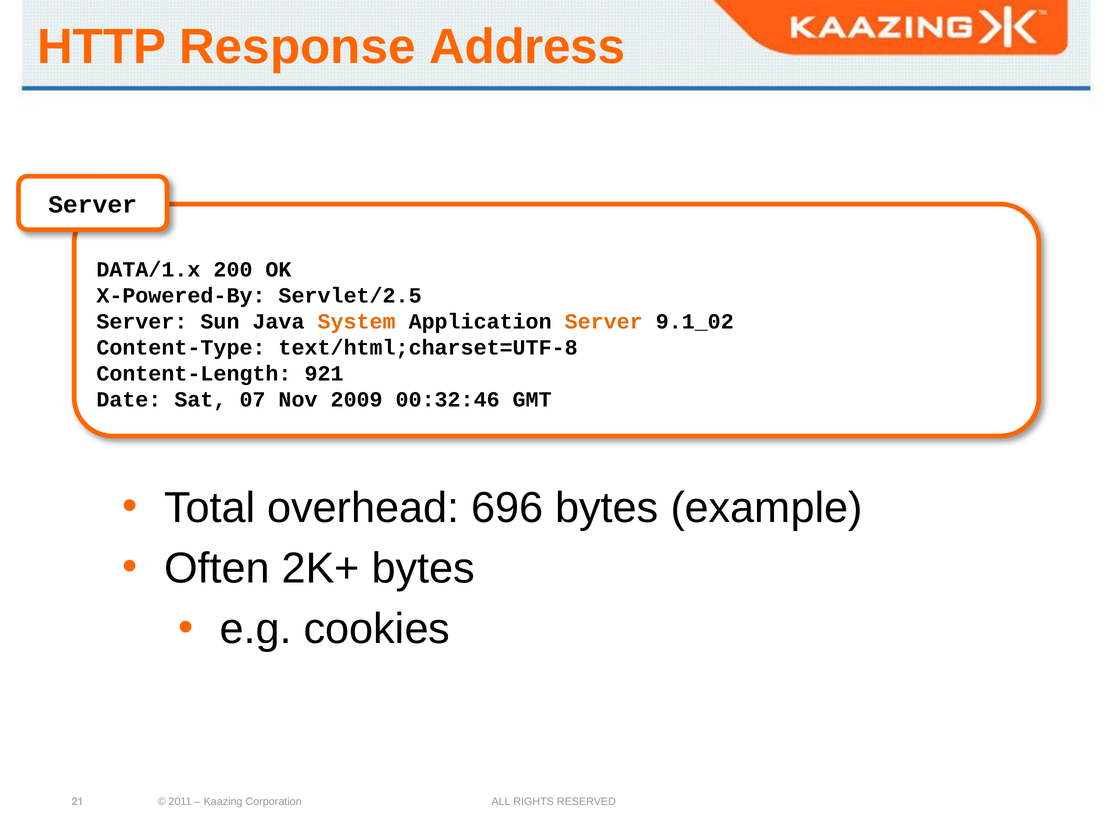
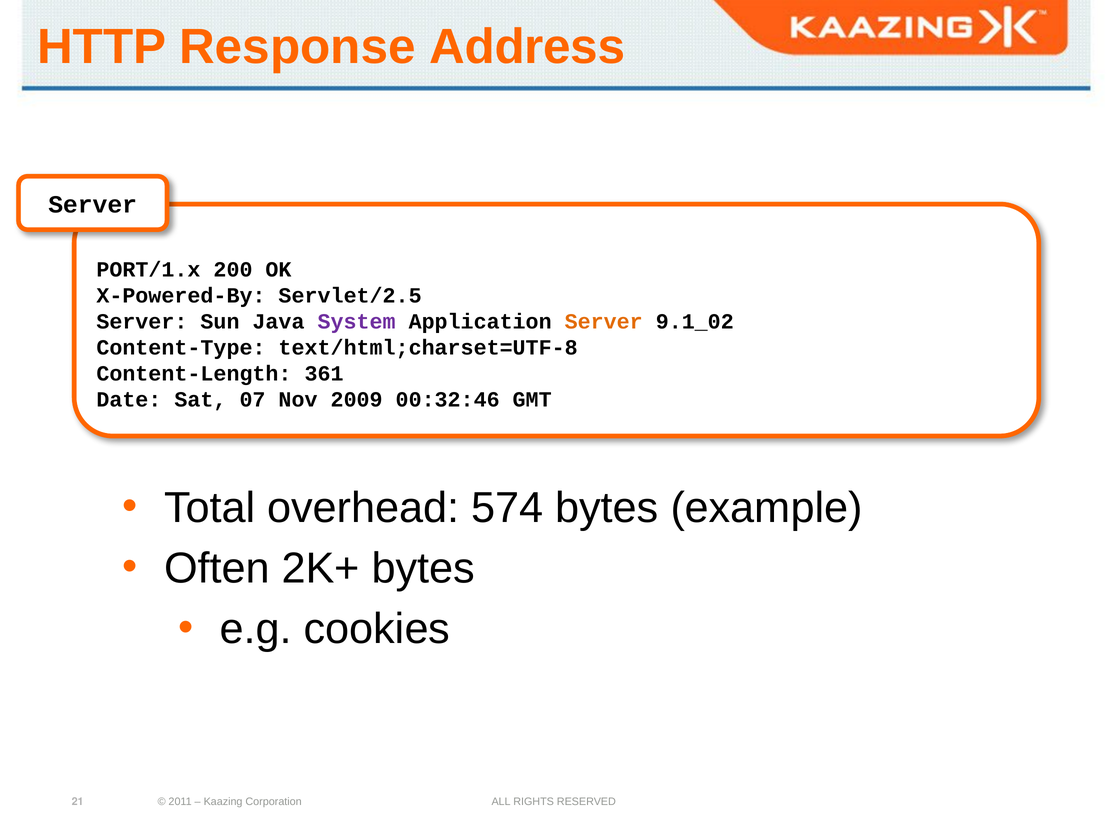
DATA/1.x: DATA/1.x -> PORT/1.x (148, 269)
System colour: orange -> purple (357, 321)
921: 921 -> 361 (324, 373)
696: 696 -> 574 (507, 508)
